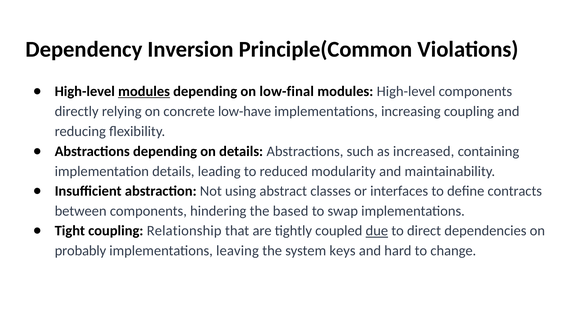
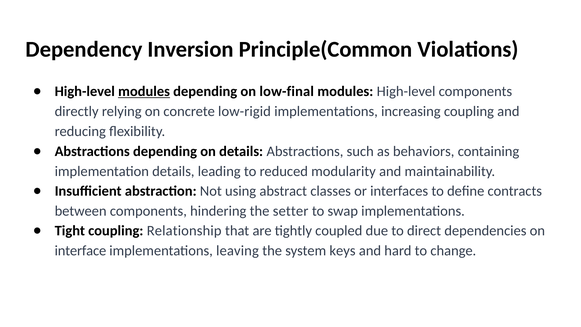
low-have: low-have -> low-rigid (244, 111)
increased: increased -> behaviors (424, 151)
based: based -> setter (291, 211)
due underline: present -> none (377, 231)
probably: probably -> interface (80, 251)
